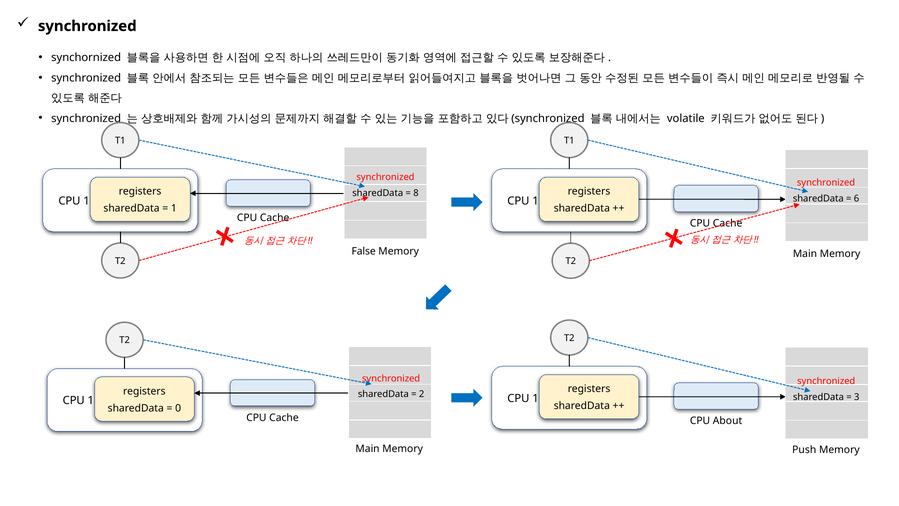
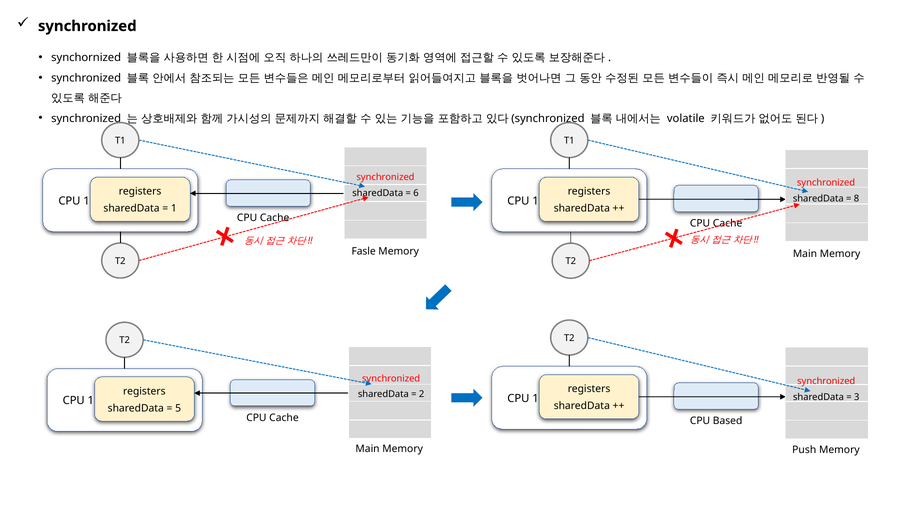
8: 8 -> 6 (416, 193)
6: 6 -> 8 (856, 198)
False: False -> Fasle (364, 251)
0: 0 -> 5 (178, 408)
About: About -> Based (728, 421)
